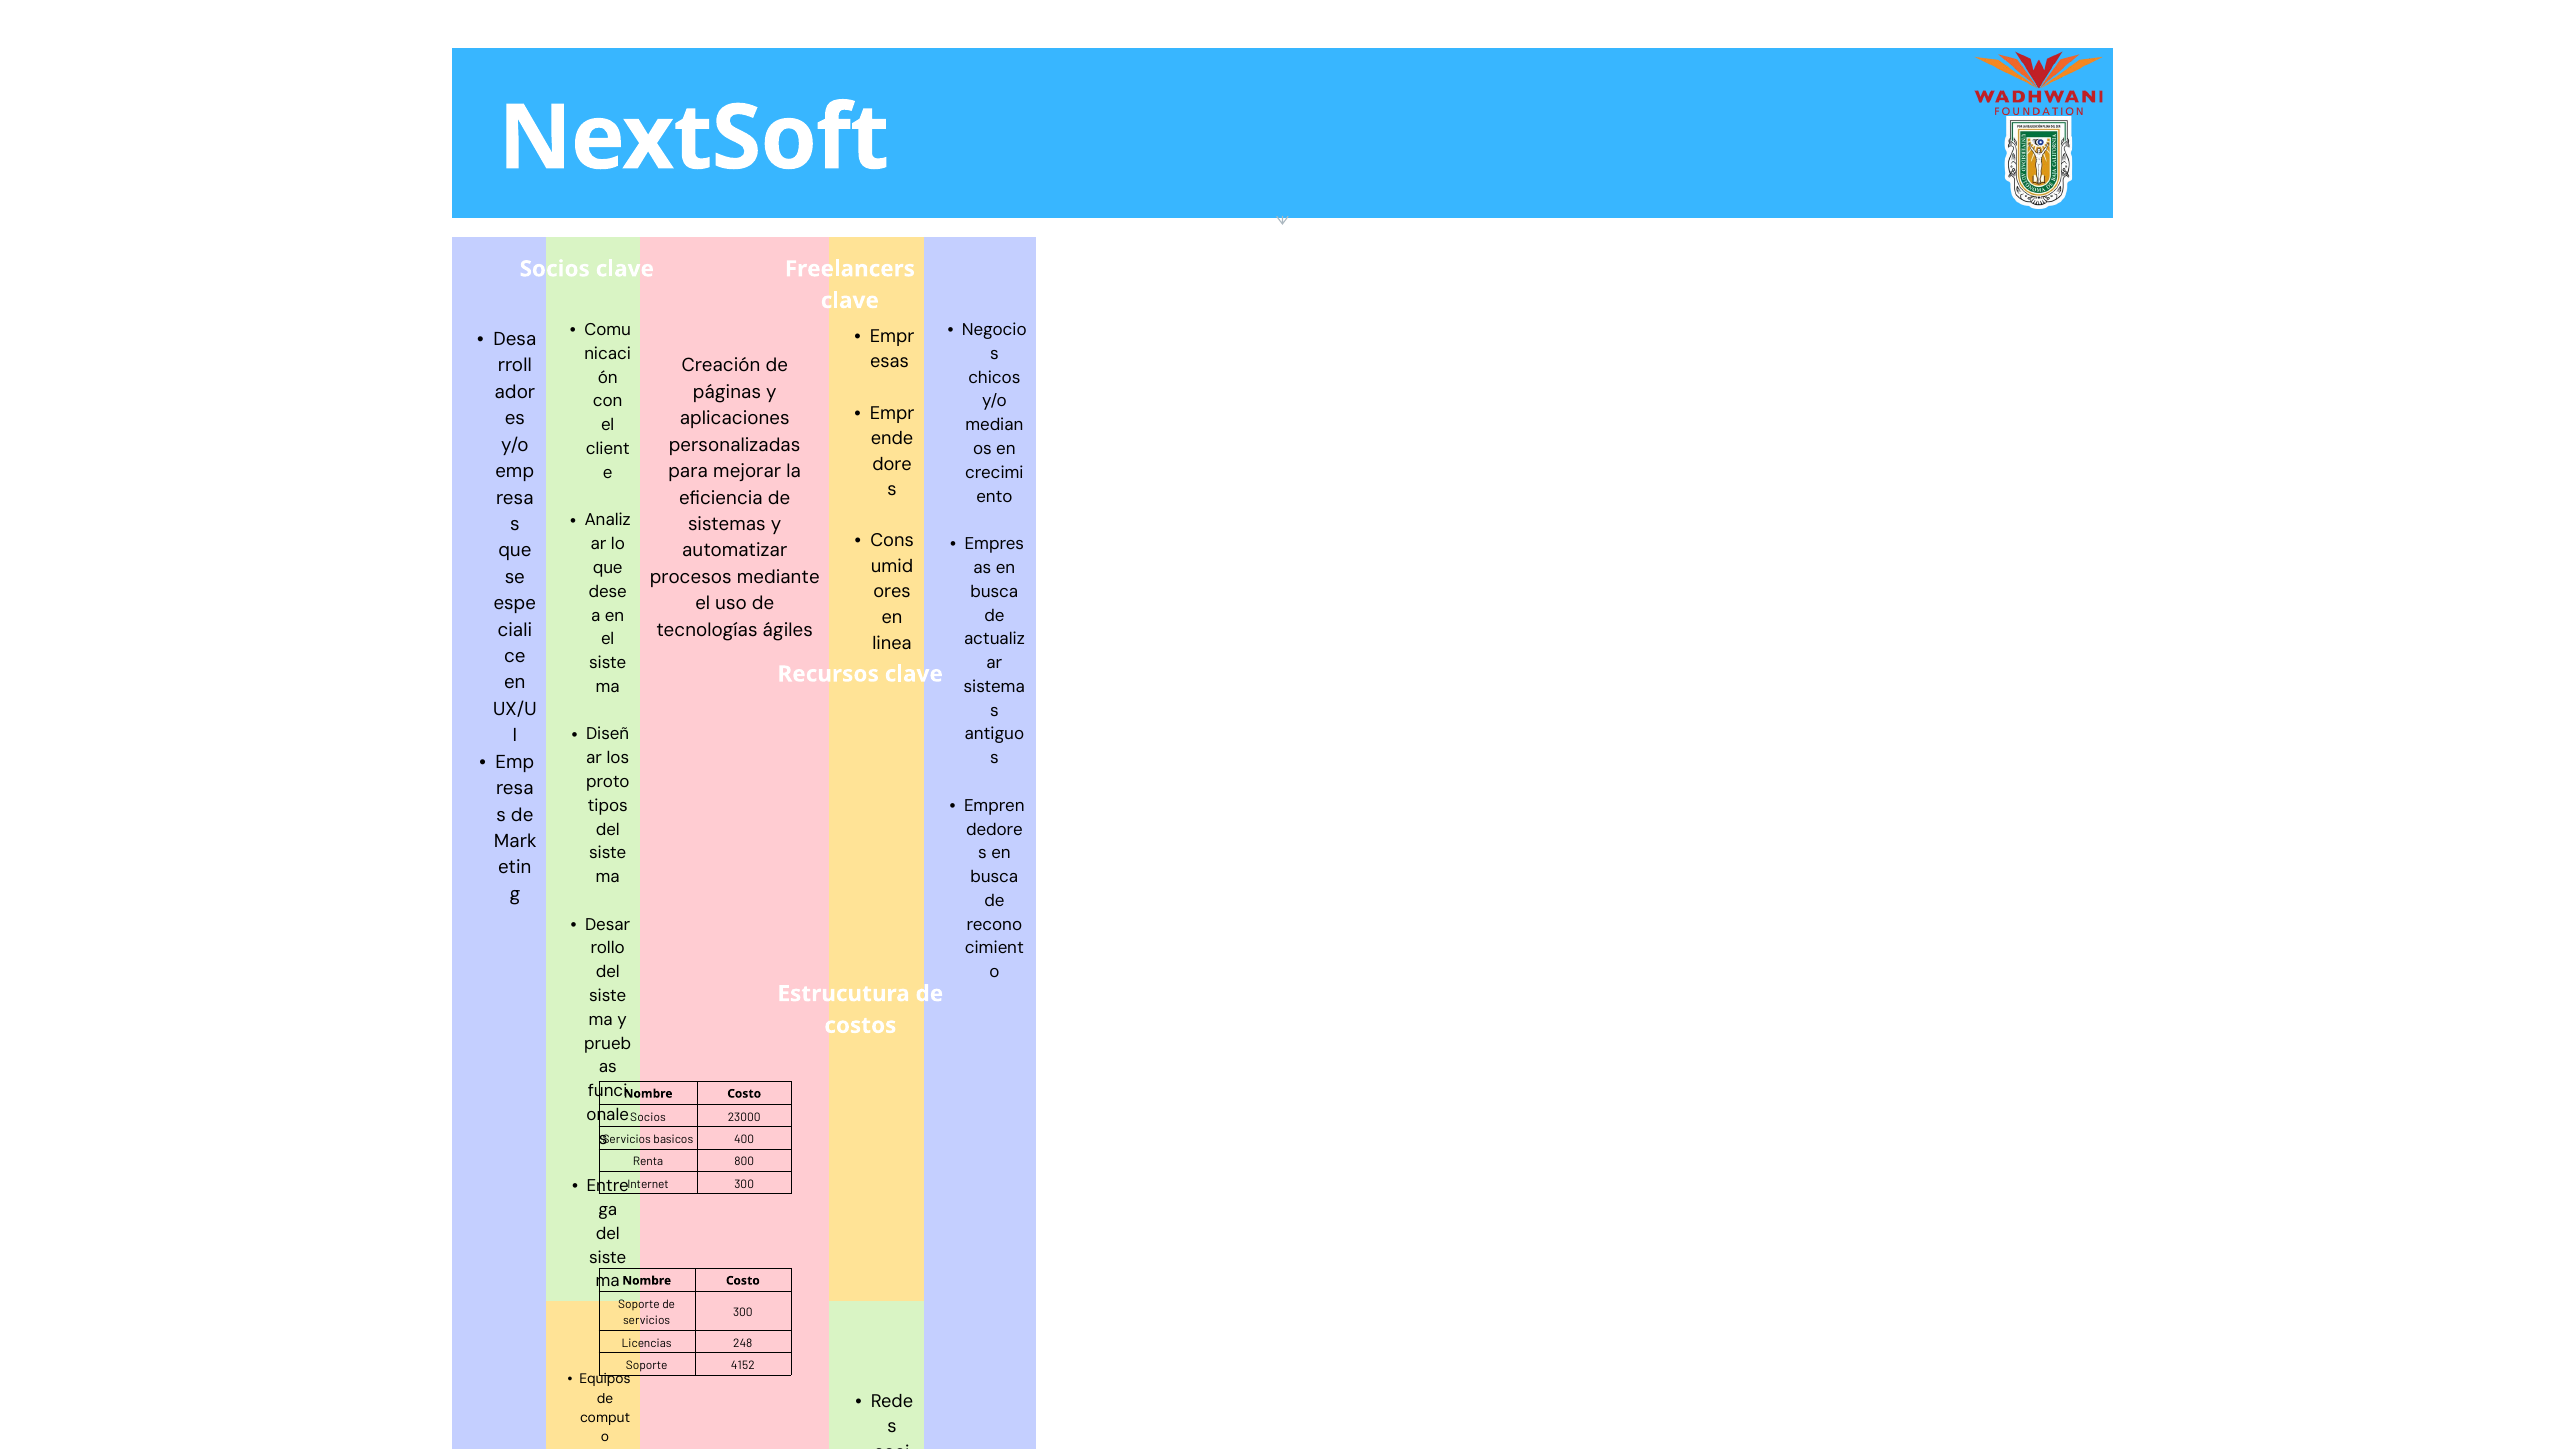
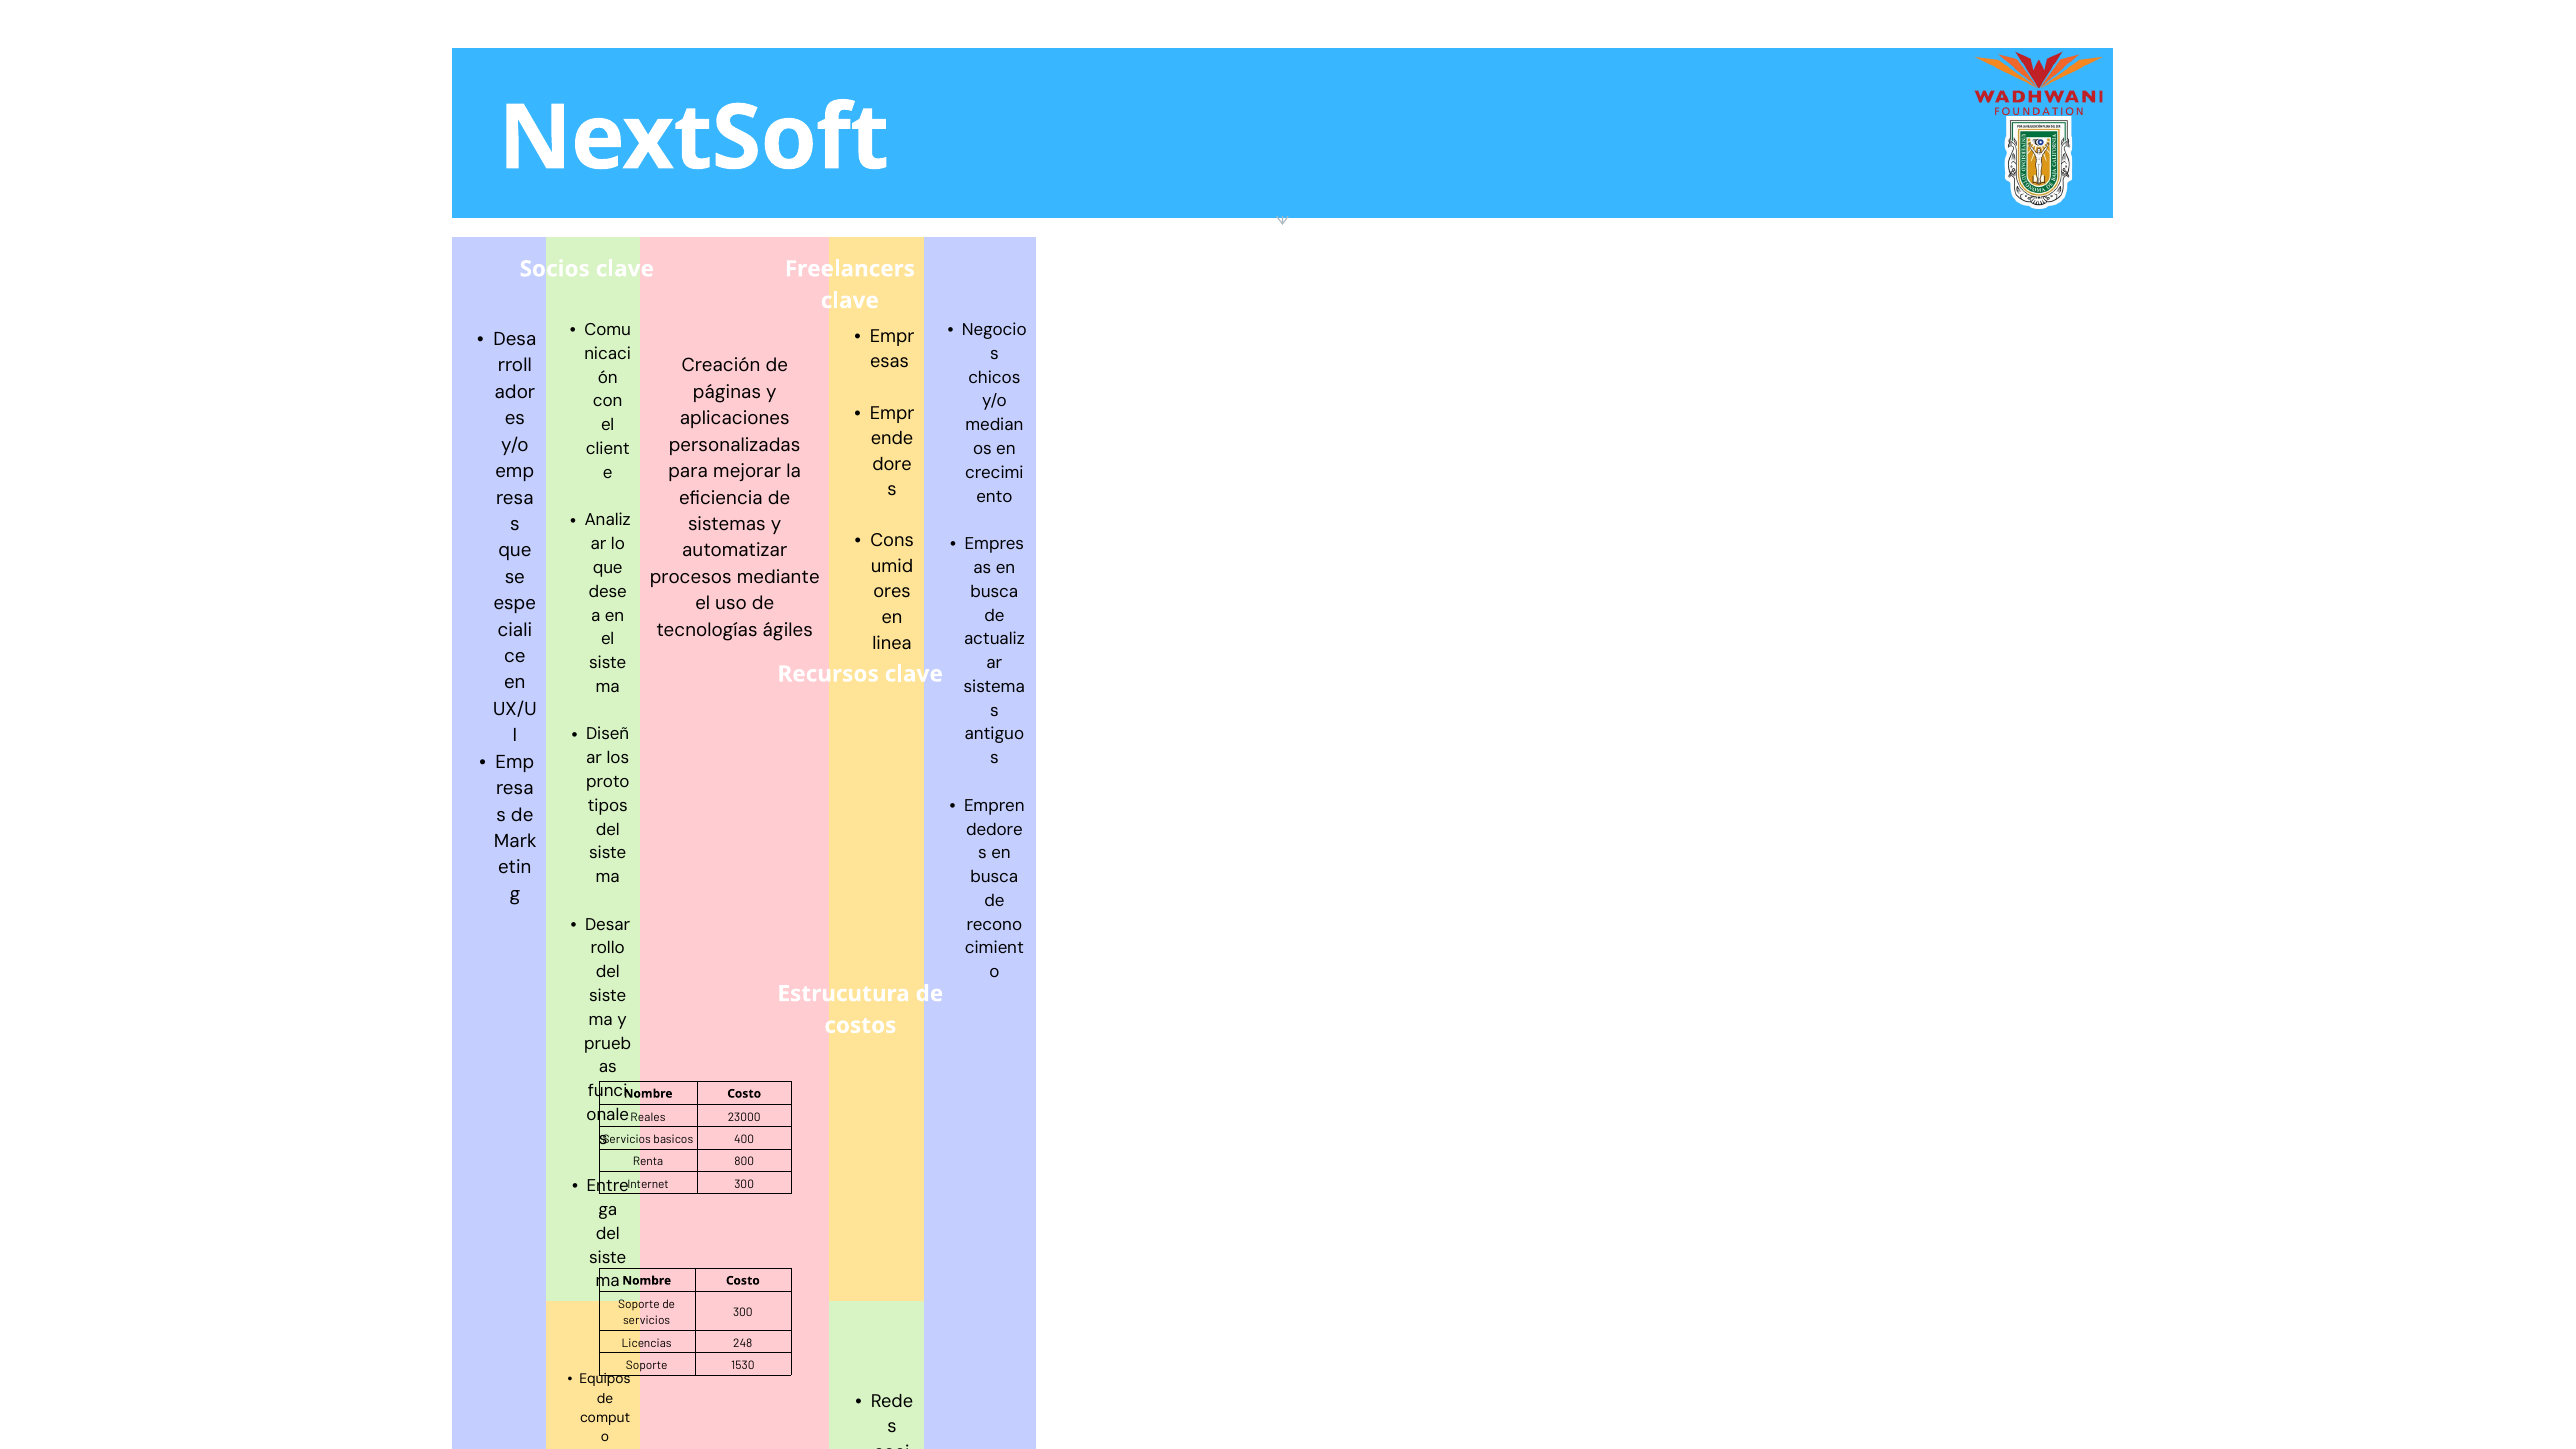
Socios: Socios -> Reales (648, 1117)
4152: 4152 -> 1530 (743, 1366)
